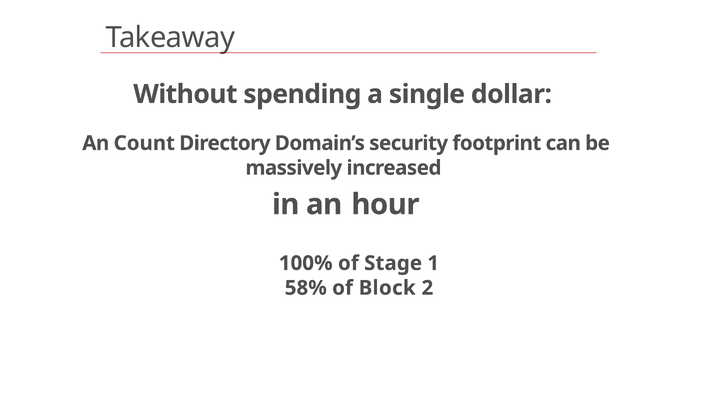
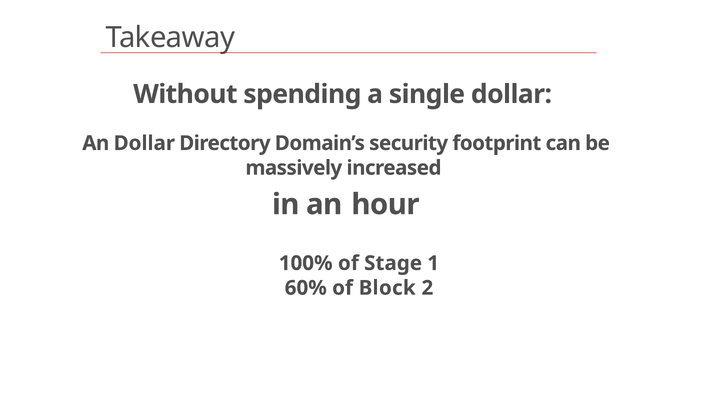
An Count: Count -> Dollar (144, 143)
58%: 58% -> 60% (306, 288)
